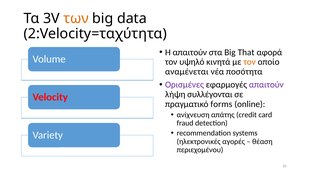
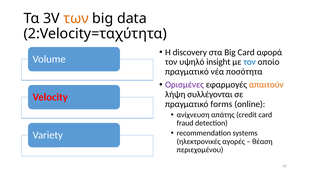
Η απαιτούν: απαιτούν -> discovery (190, 52)
Big That: That -> Card (246, 52)
κινητά: κινητά -> insight (218, 62)
τον colour: orange -> blue (250, 62)
αναμένεται: αναμένεται -> πραγματικό (187, 72)
απαιτούν colour: purple -> orange (266, 85)
